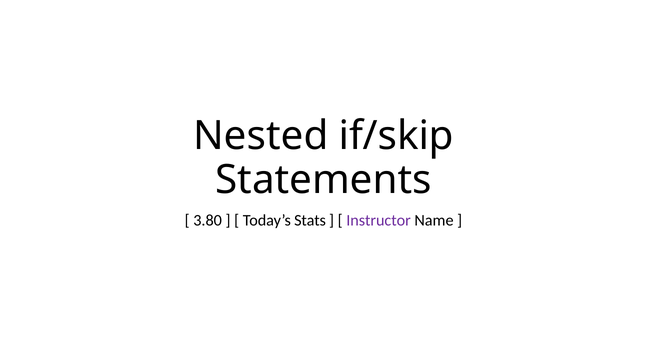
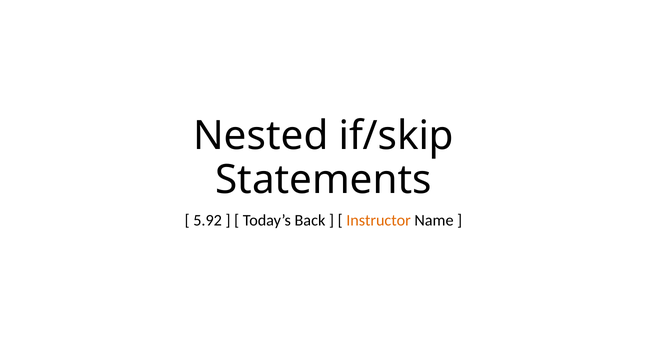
3.80: 3.80 -> 5.92 (208, 220)
Stats: Stats -> Back (310, 220)
Instructor colour: purple -> orange (379, 220)
